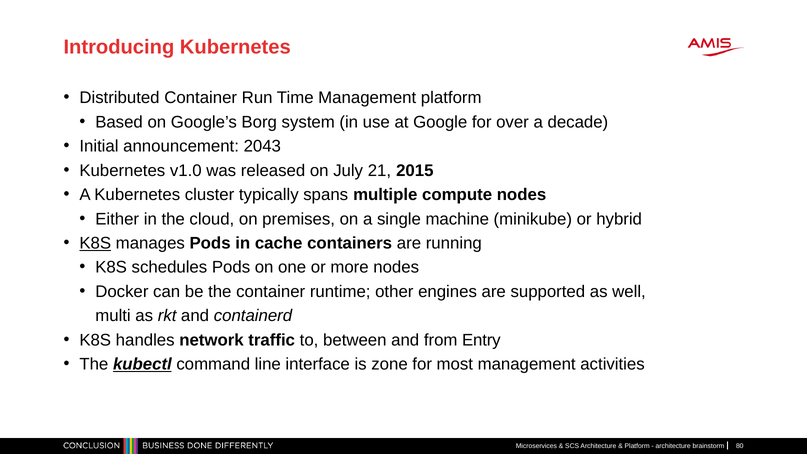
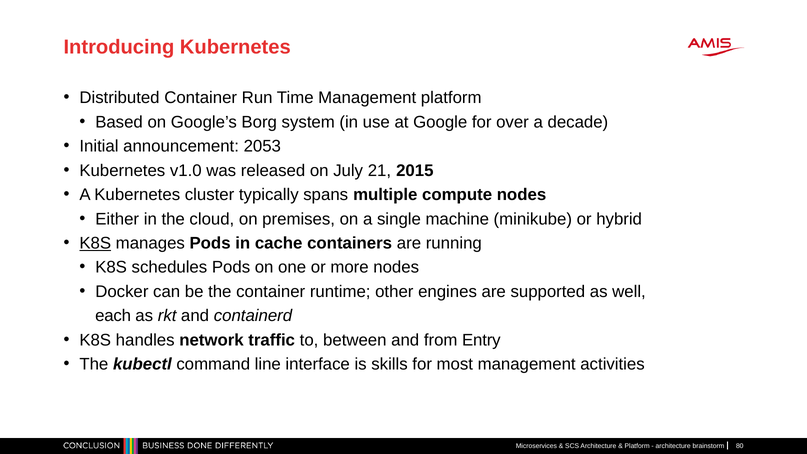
2043: 2043 -> 2053 (262, 146)
multi: multi -> each (113, 316)
kubectl underline: present -> none (142, 364)
zone: zone -> skills (390, 364)
